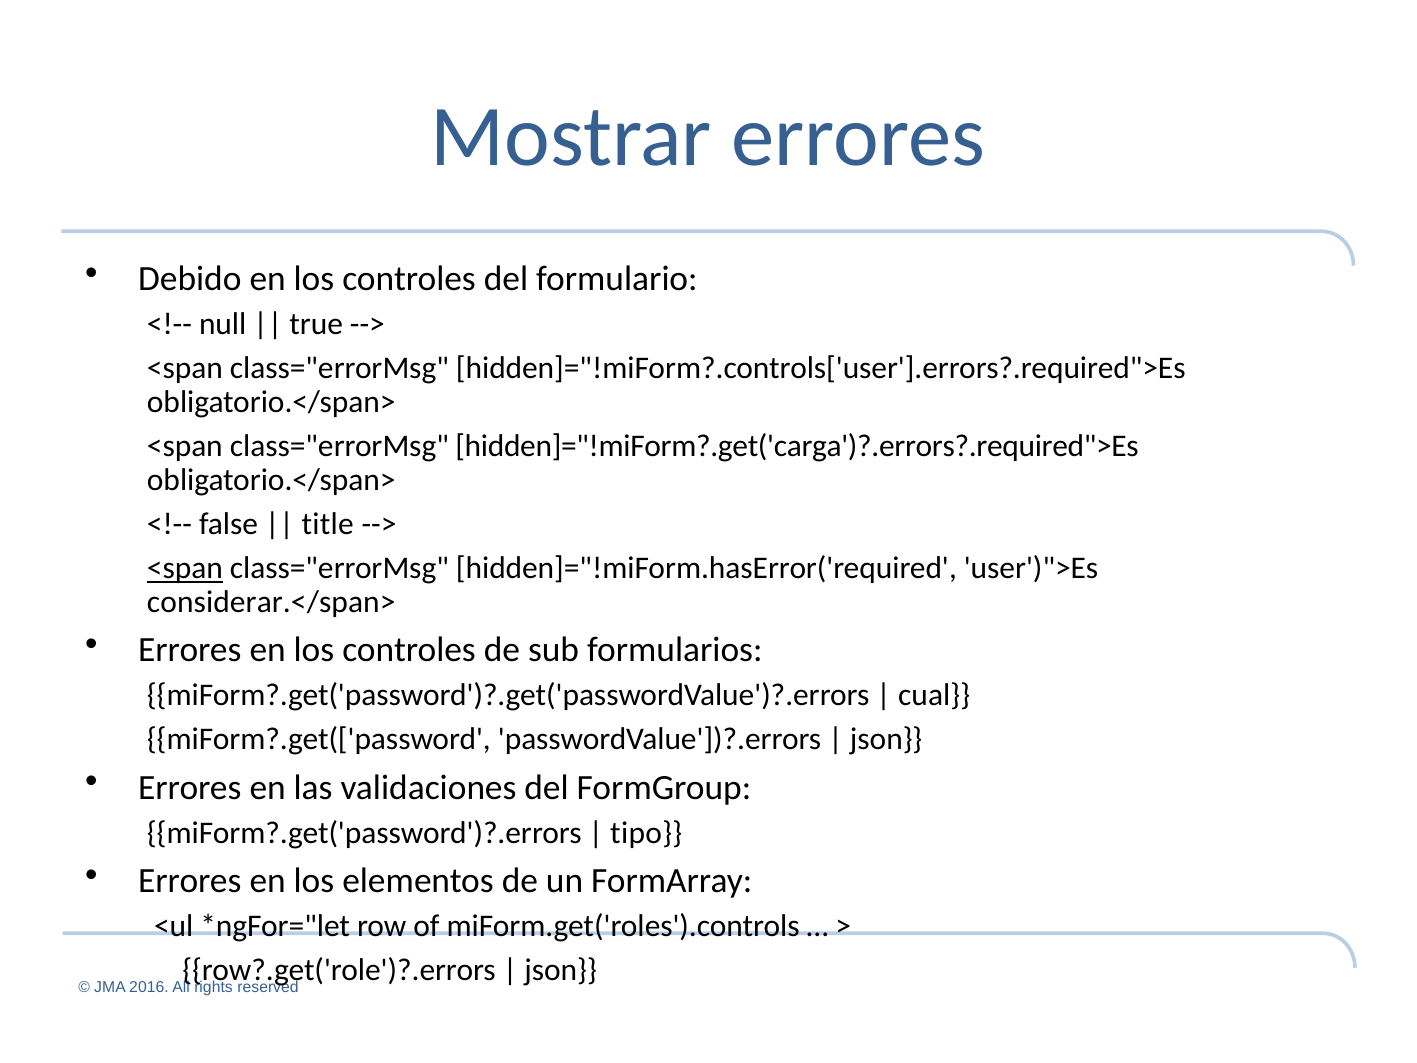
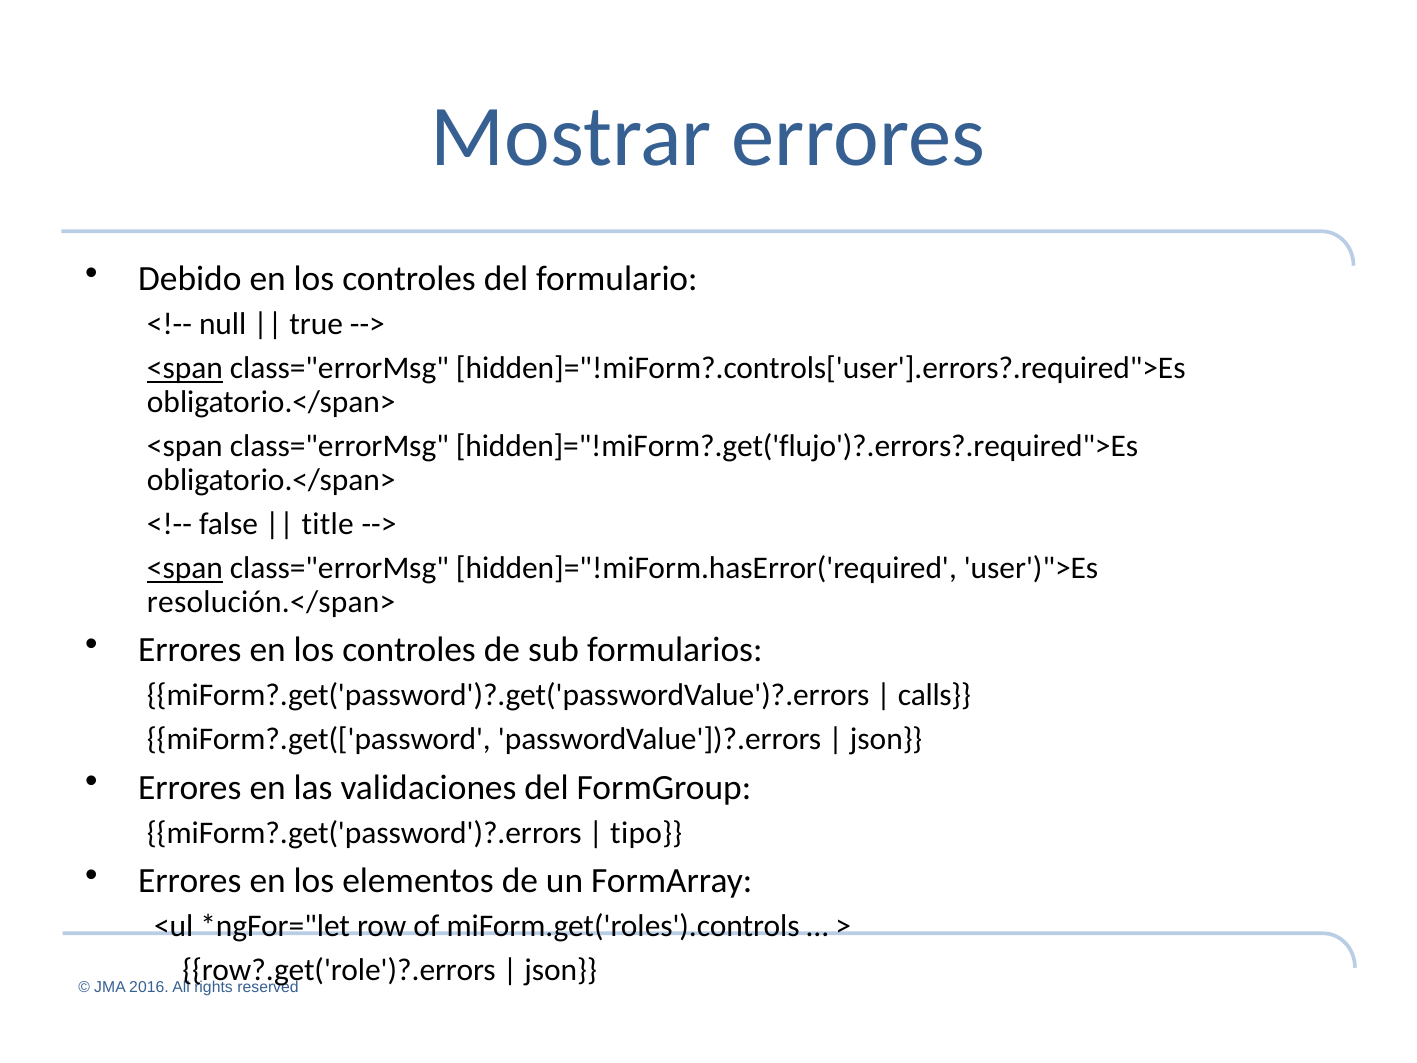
<span underline: none -> present (185, 368)
hidden]="!miForm?.get('carga')?.errors?.required">Es: hidden]="!miForm?.get('carga')?.errors?.required">Es -> hidden]="!miForm?.get('flujo')?.errors?.required">Es (797, 446)
considerar.</span>: considerar.</span> -> resolución.</span> (271, 602)
cual: cual -> calls (934, 695)
